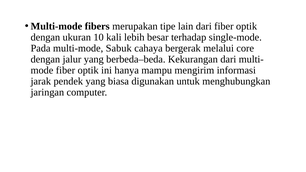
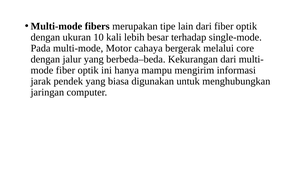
Sabuk: Sabuk -> Motor (119, 48)
